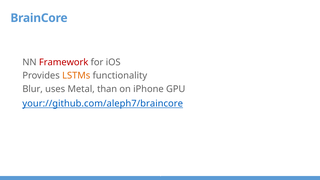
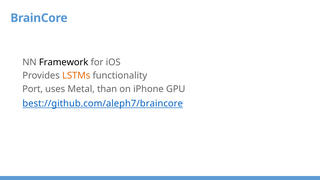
Framework colour: red -> black (64, 62)
Blur: Blur -> Port (33, 89)
your://github.com/aleph7/braincore: your://github.com/aleph7/braincore -> best://github.com/aleph7/braincore (103, 103)
